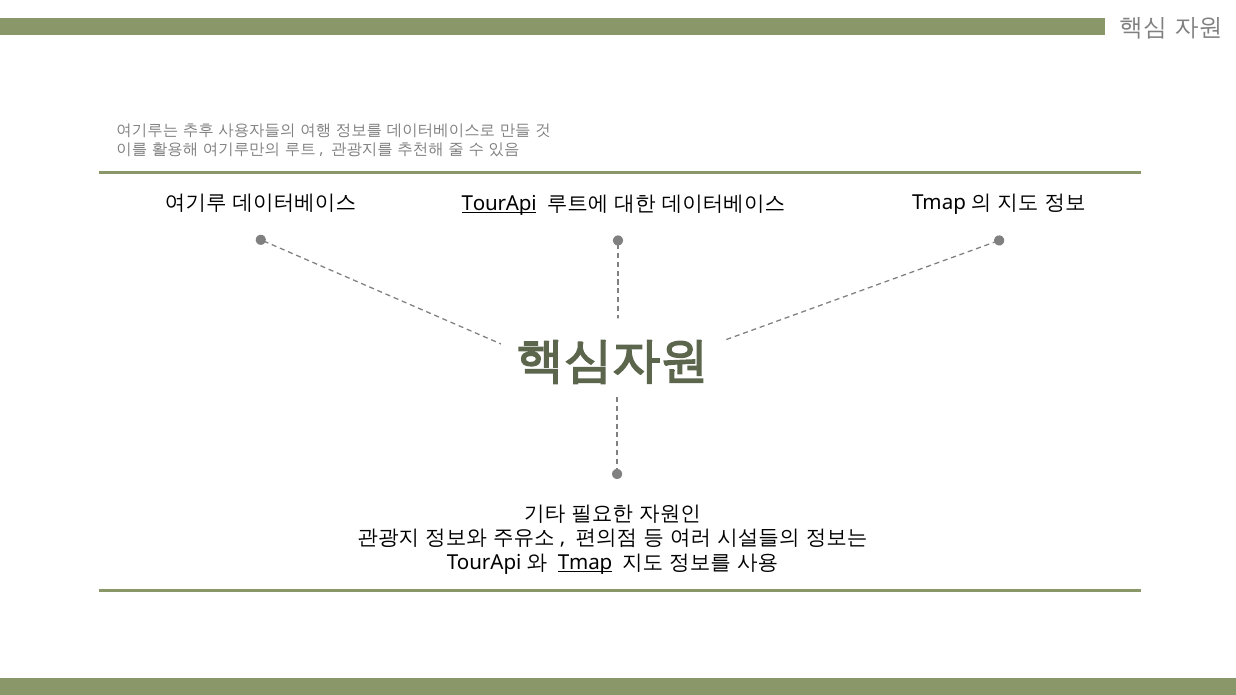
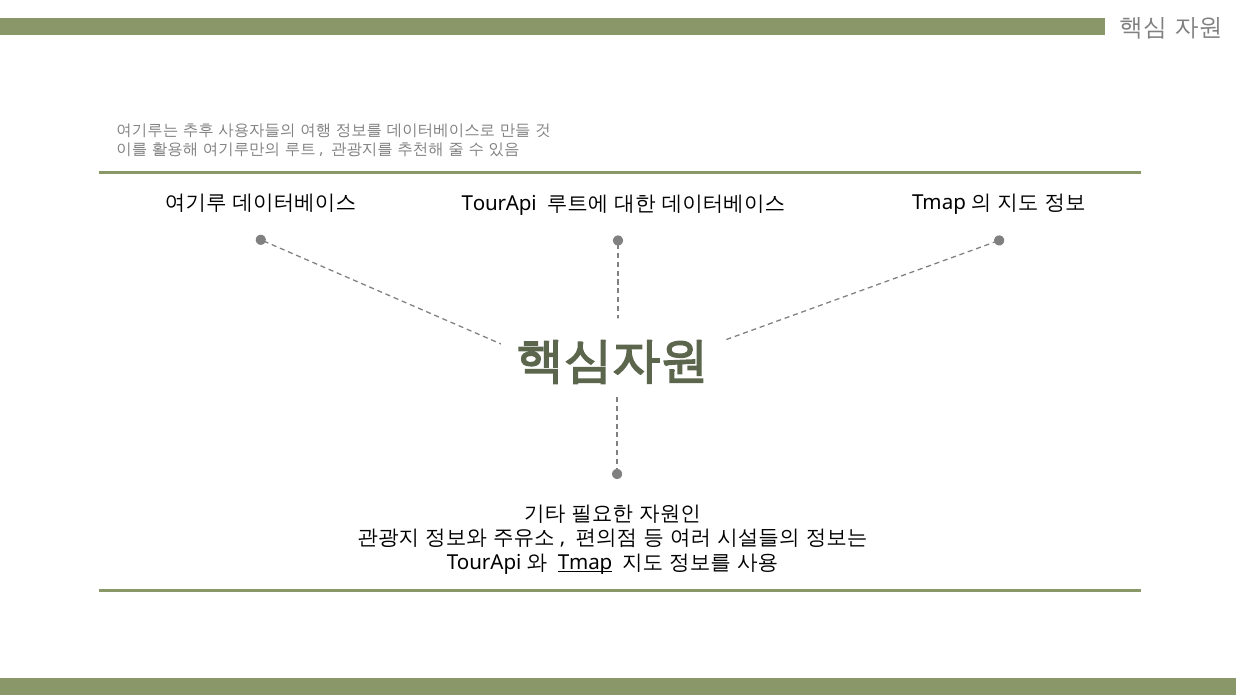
TourApi underline: present -> none (499, 204)
